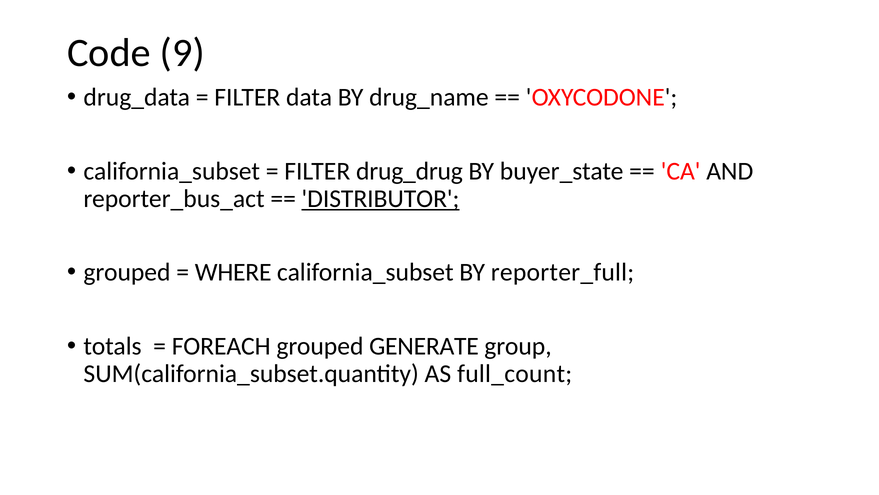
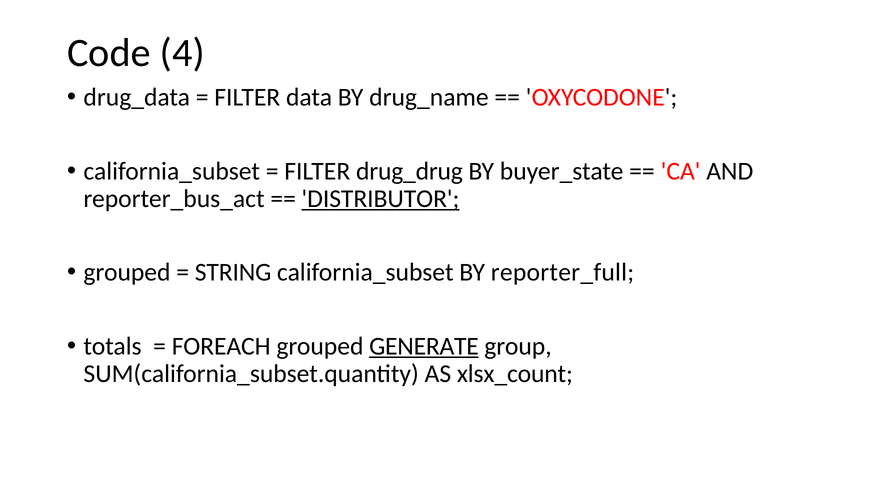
9: 9 -> 4 (182, 53)
WHERE: WHERE -> STRING (233, 272)
GENERATE underline: none -> present (424, 346)
full_count: full_count -> xlsx_count (515, 373)
